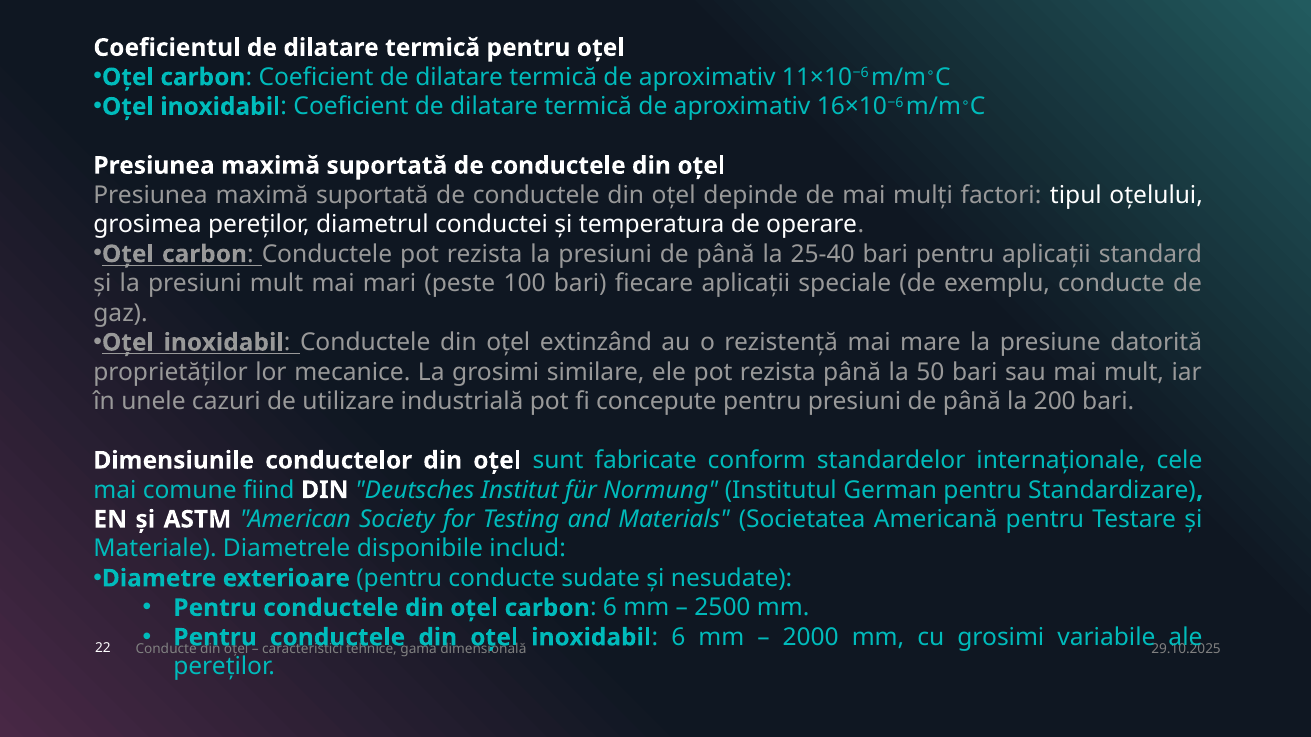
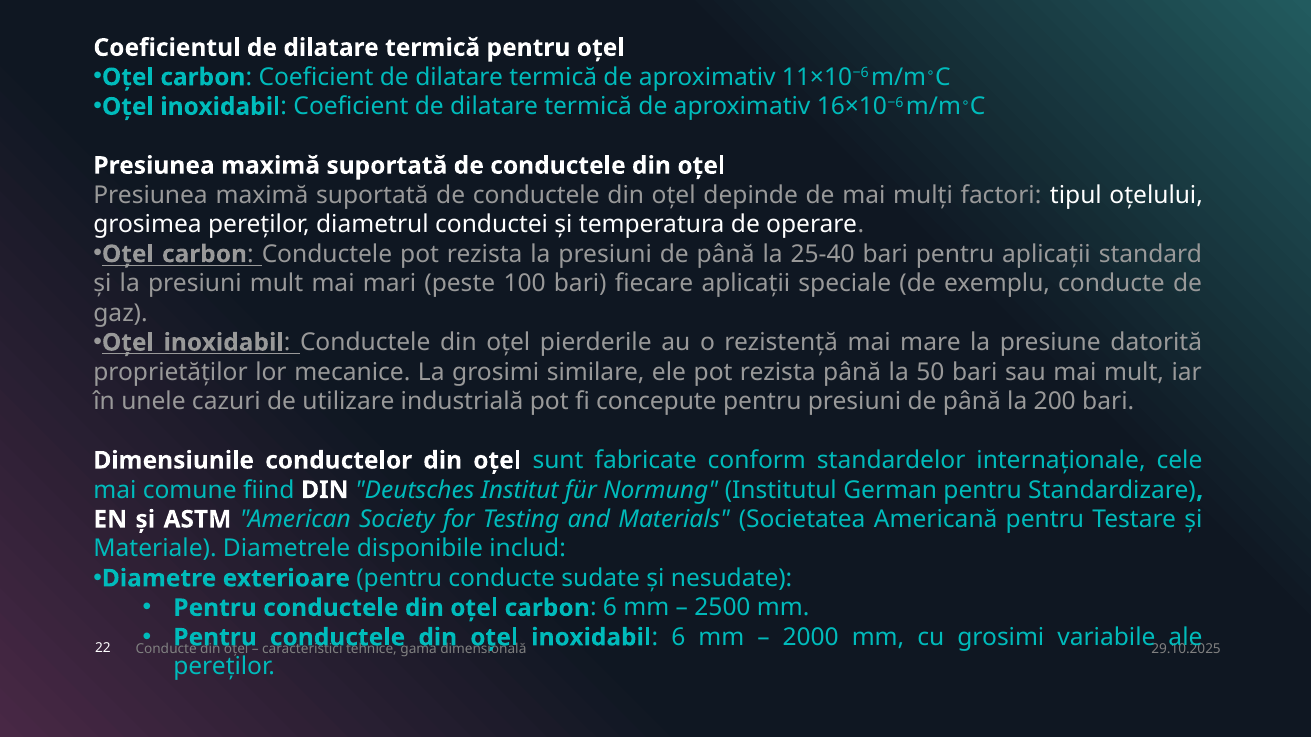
extinzând: extinzând -> pierderile (596, 343)
